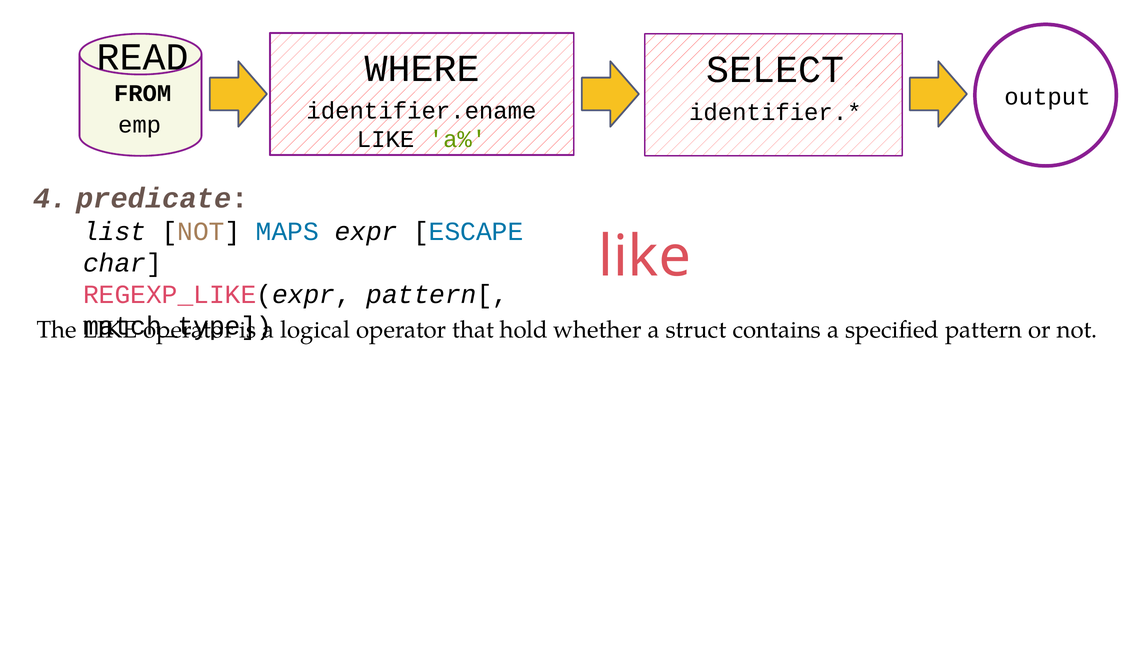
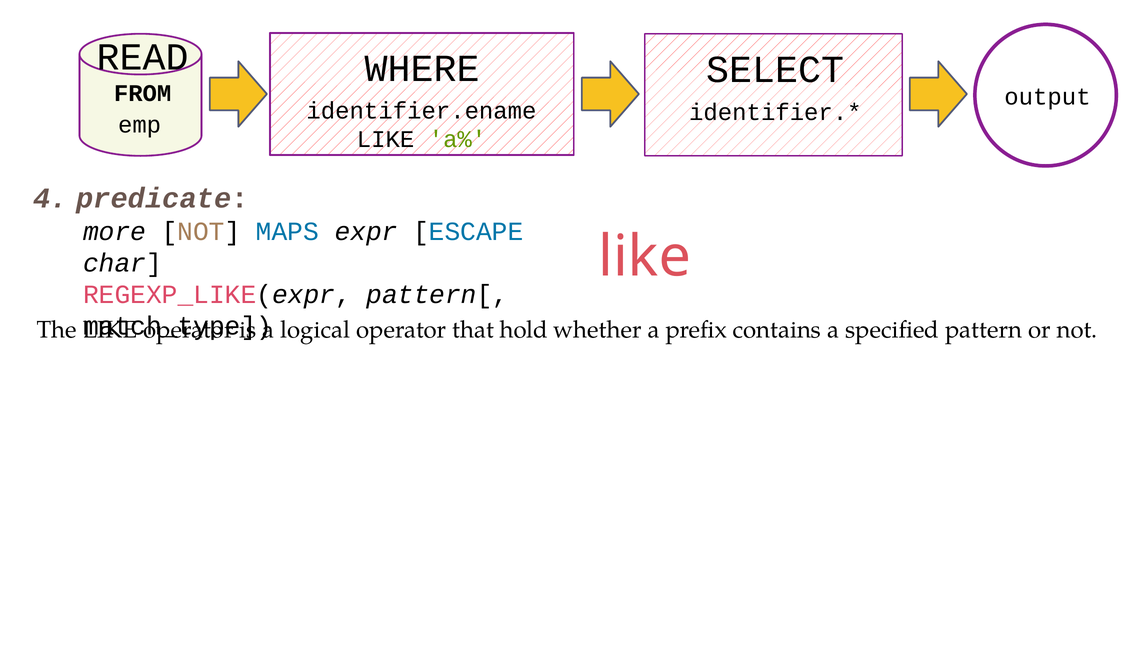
list: list -> more (115, 231)
struct: struct -> prefix (696, 330)
